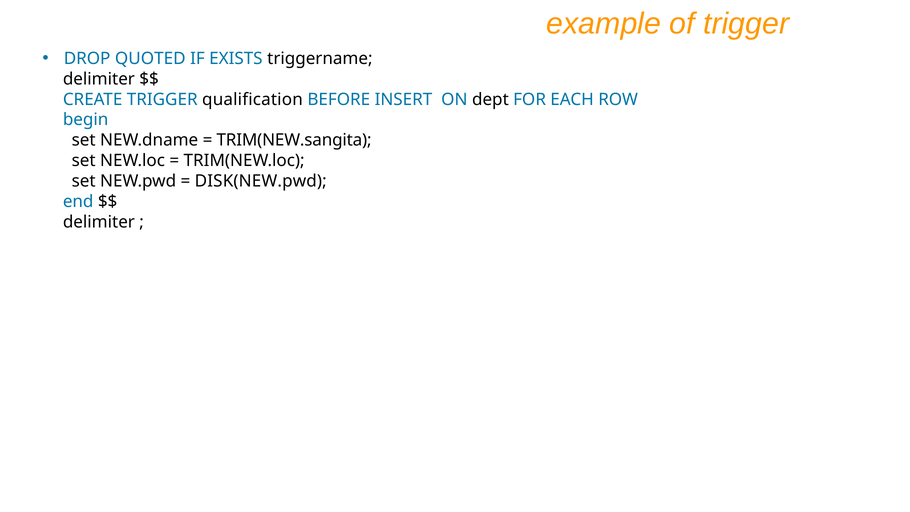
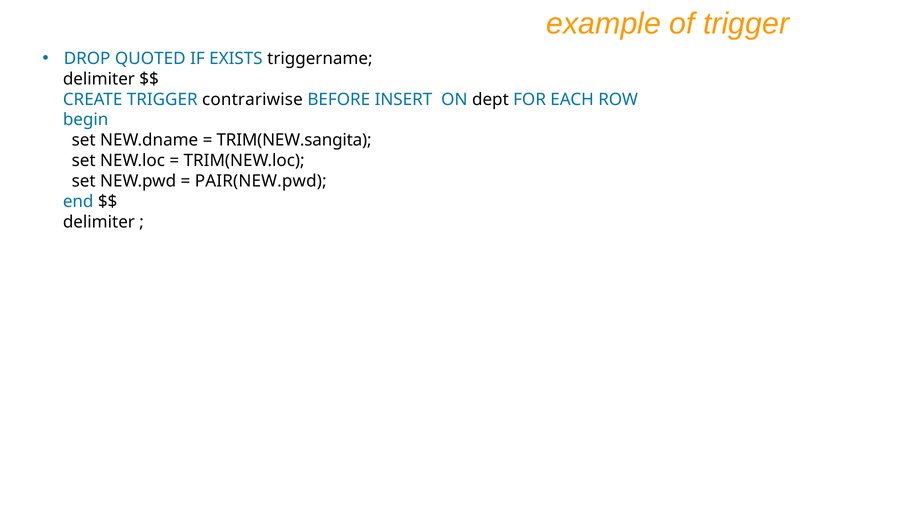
qualification: qualification -> contrariwise (252, 99)
DISK(NEW.pwd: DISK(NEW.pwd -> PAIR(NEW.pwd (261, 181)
